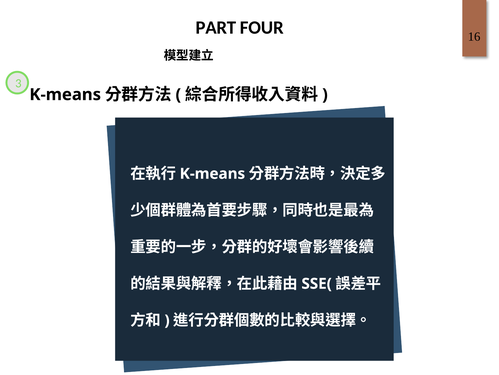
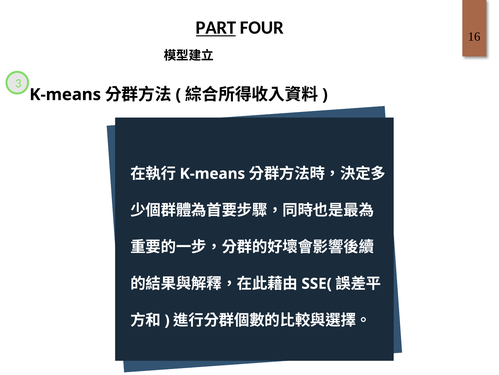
PART underline: none -> present (216, 28)
